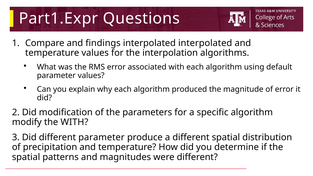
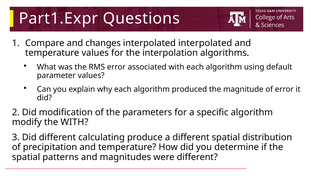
findings: findings -> changes (103, 43)
different parameter: parameter -> calculating (102, 137)
